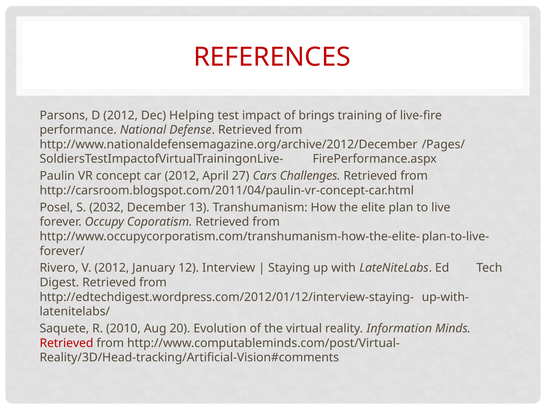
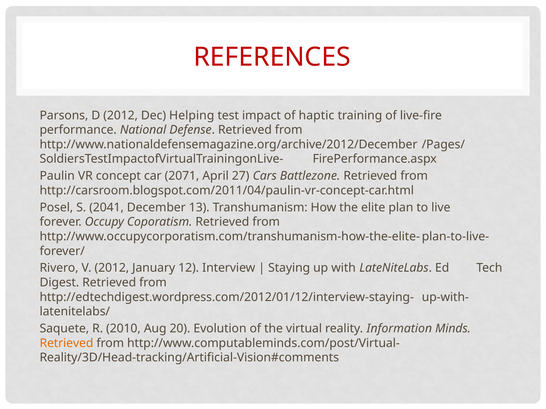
brings: brings -> haptic (316, 115)
car 2012: 2012 -> 2071 (182, 176)
Challenges: Challenges -> Battlezone (310, 176)
2032: 2032 -> 2041 (107, 208)
Retrieved colour: red -> orange (66, 344)
